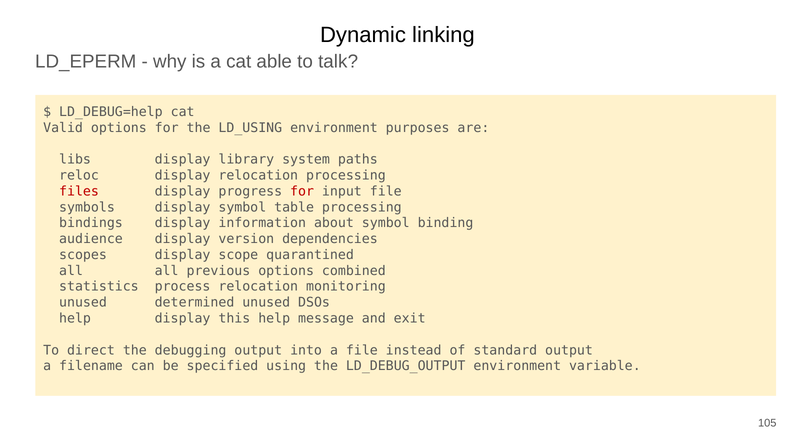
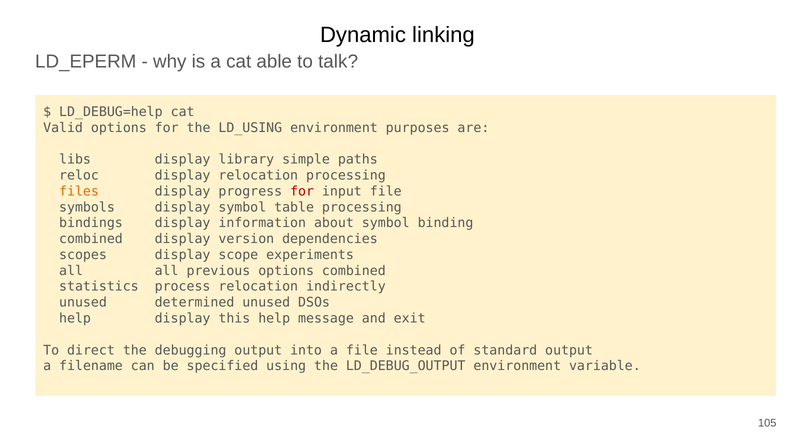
system: system -> simple (306, 160)
files colour: red -> orange (79, 191)
audience: audience -> combined (91, 239)
quarantined: quarantined -> experiments (310, 255)
monitoring: monitoring -> indirectly (346, 287)
